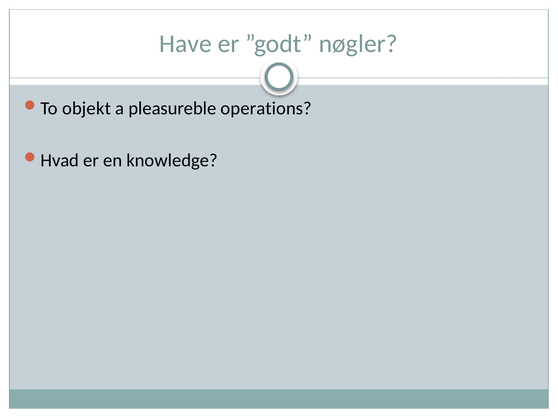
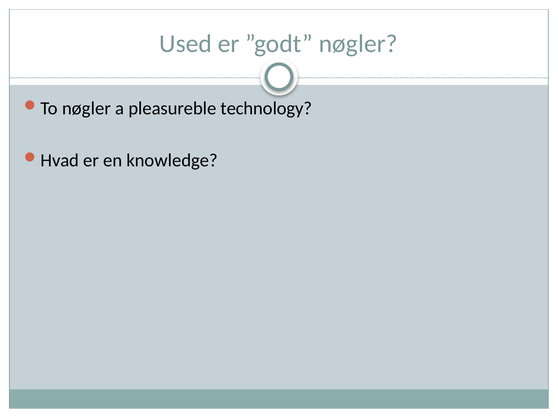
Have: Have -> Used (186, 44)
objekt: objekt -> nøgler (87, 108)
operations: operations -> technology (266, 108)
